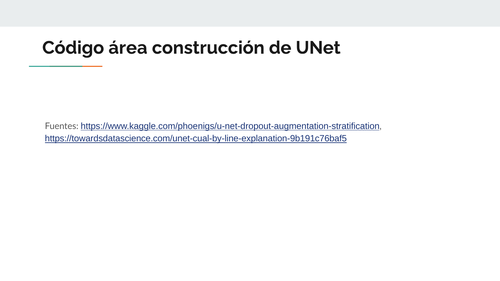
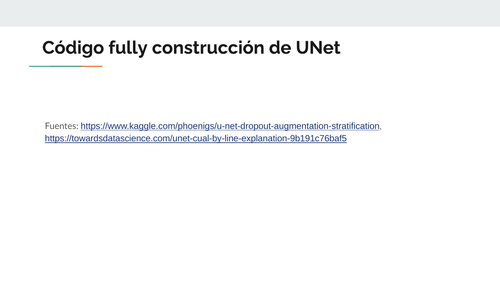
área: área -> fully (128, 48)
